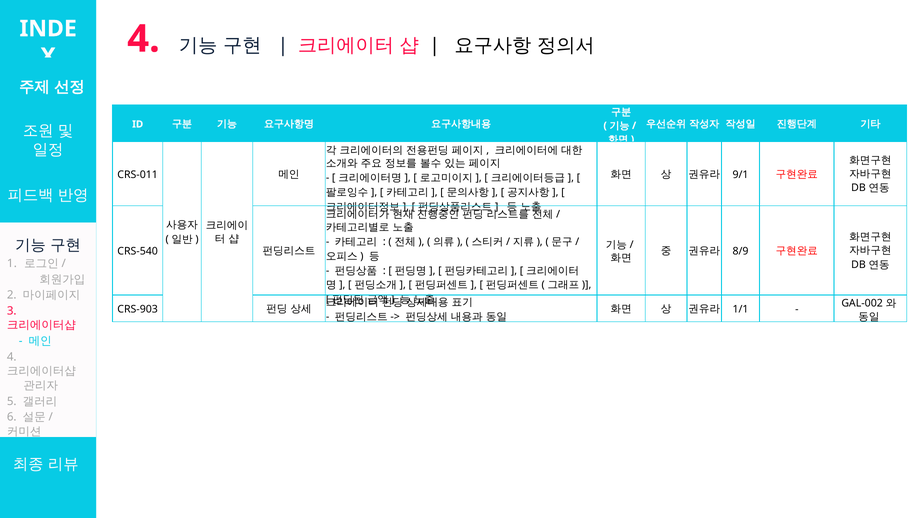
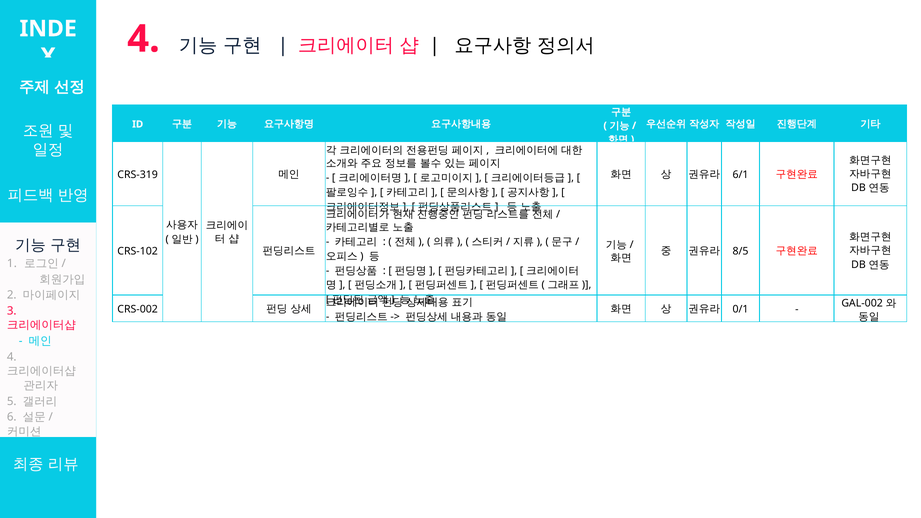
9/1: 9/1 -> 6/1 (741, 175)
CRS-011: CRS-011 -> CRS-319 (138, 175)
8/9: 8/9 -> 8/5 (741, 251)
CRS-540: CRS-540 -> CRS-102 (138, 251)
1/1: 1/1 -> 0/1 (741, 309)
CRS-903: CRS-903 -> CRS-002 (138, 309)
